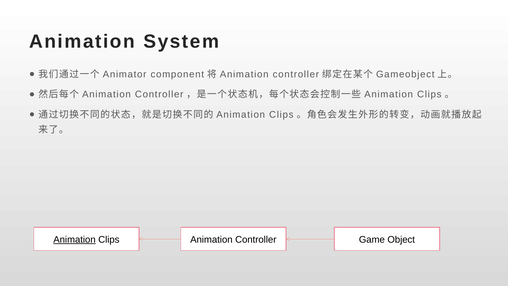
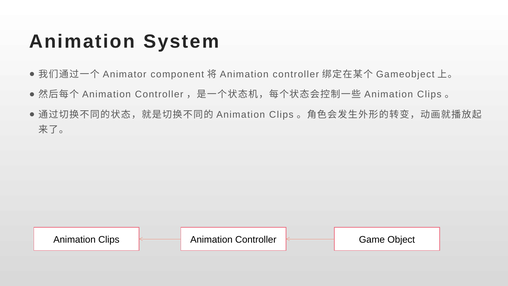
Animation underline: present -> none (75, 239)
